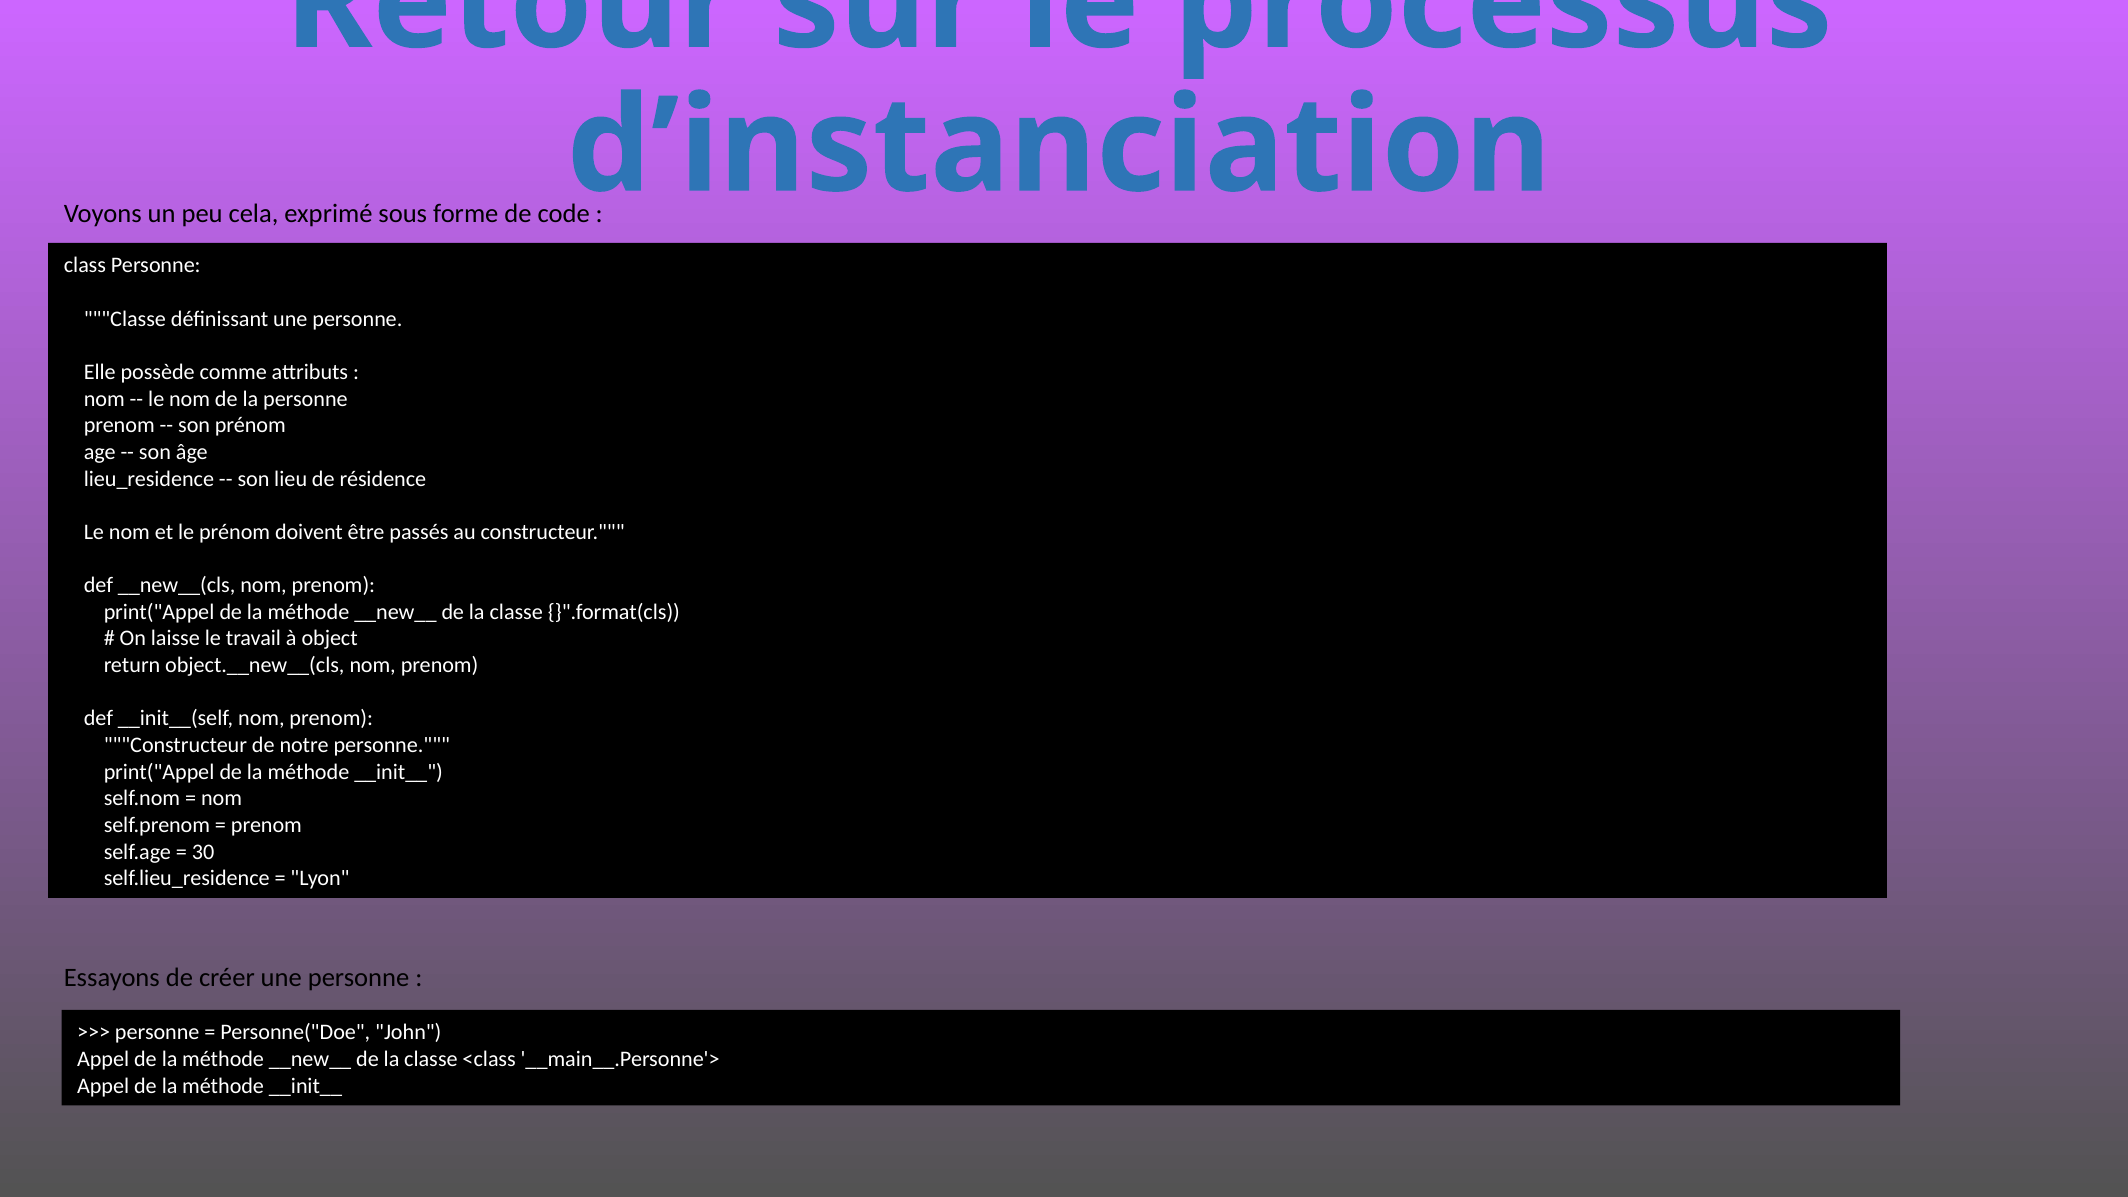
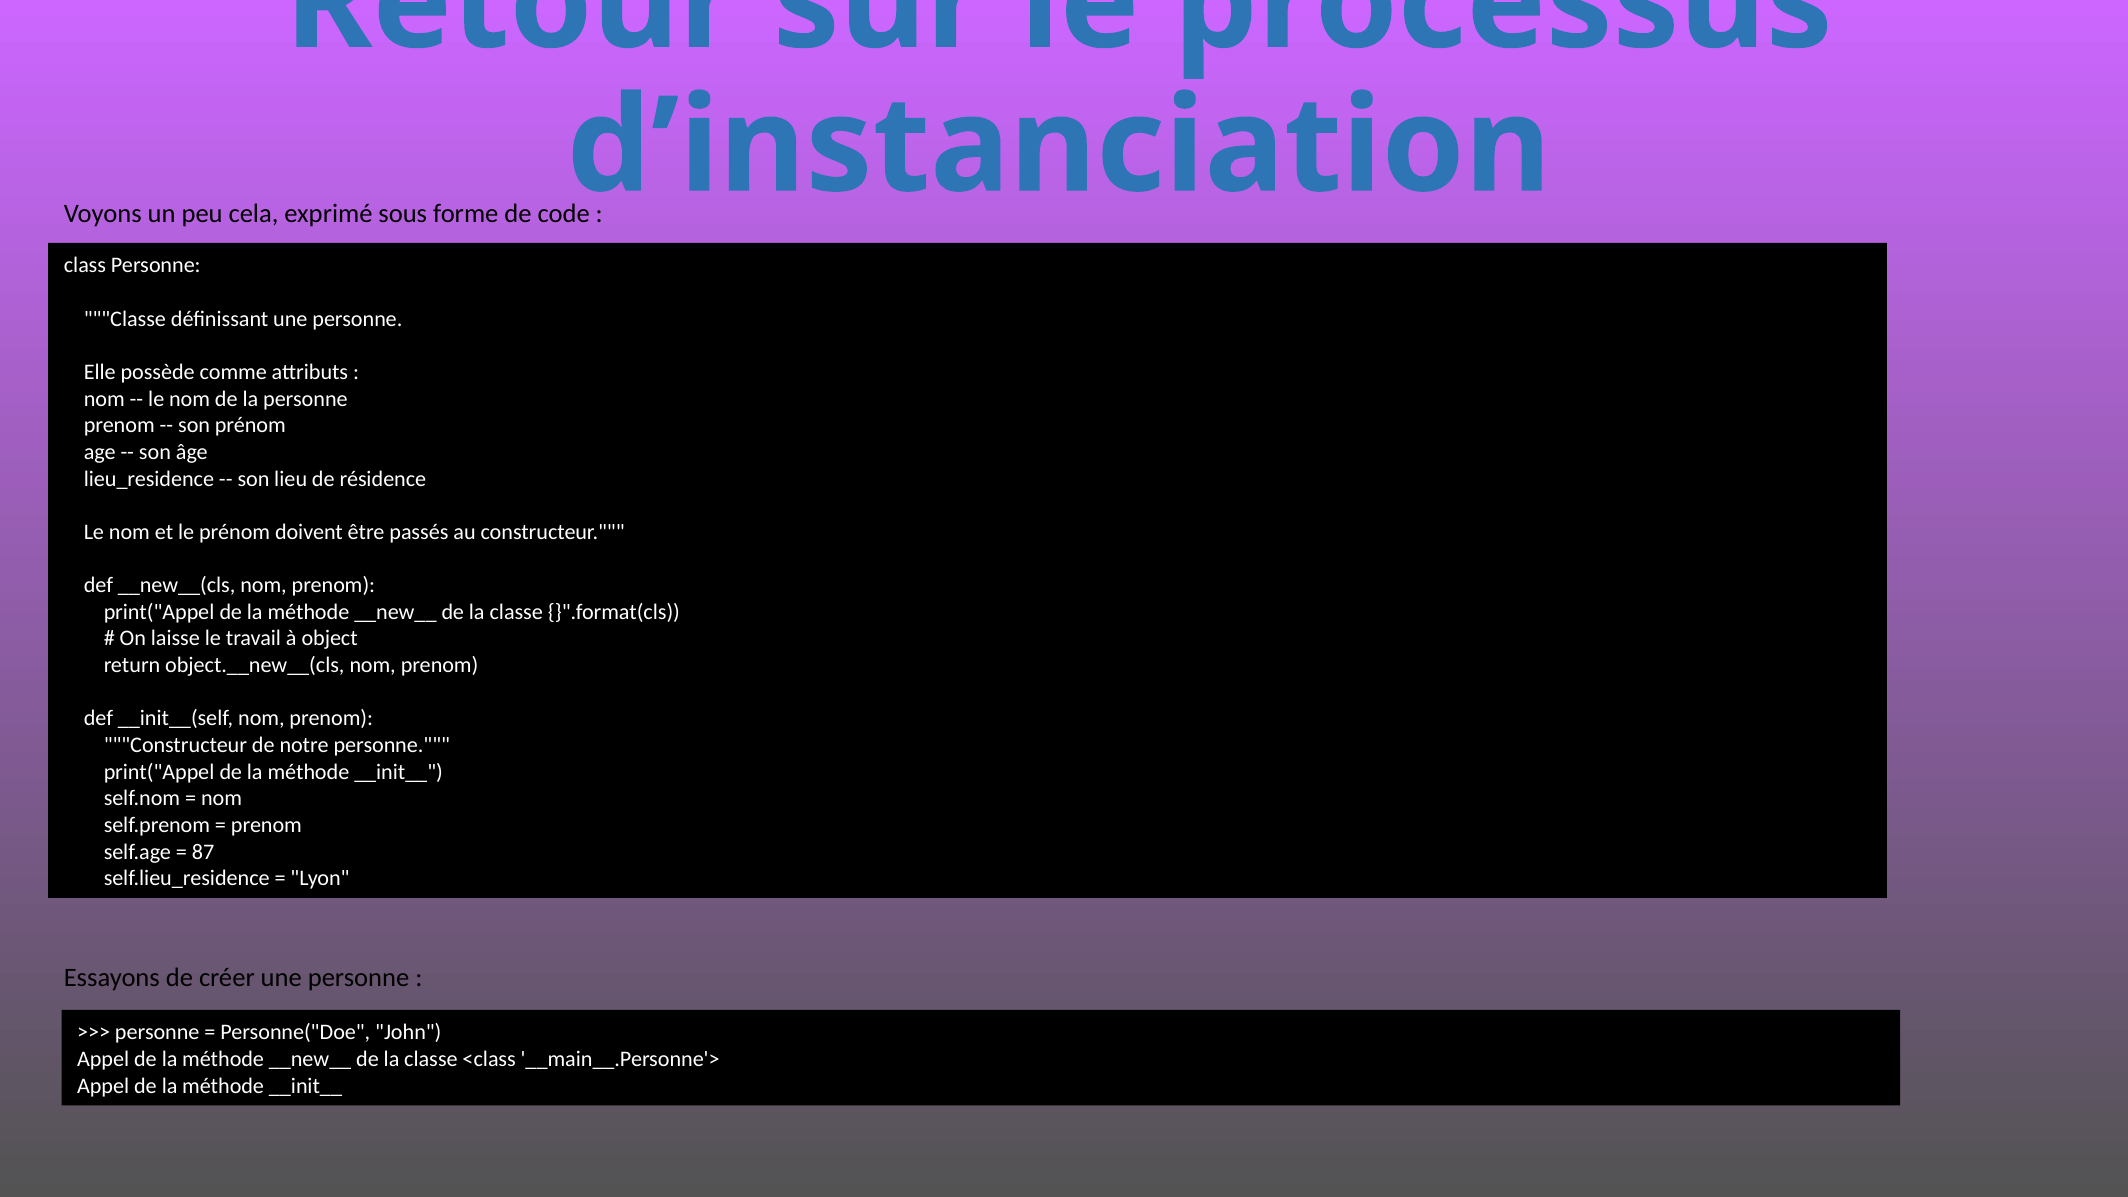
30: 30 -> 87 (203, 852)
